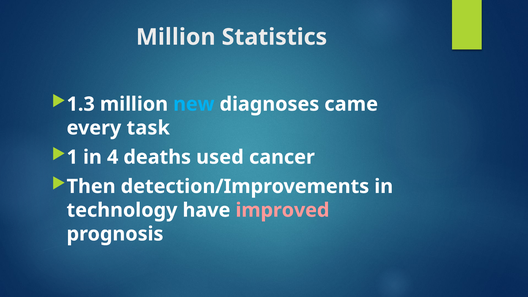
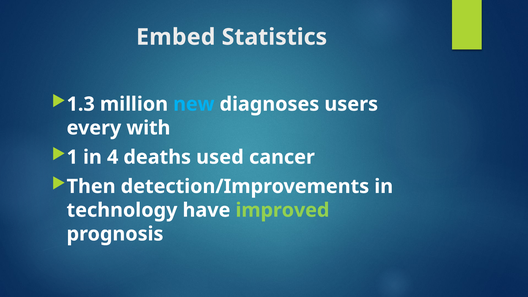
Million: Million -> Embed (176, 37)
came: came -> users (351, 104)
task: task -> with (148, 128)
improved colour: pink -> light green (282, 210)
